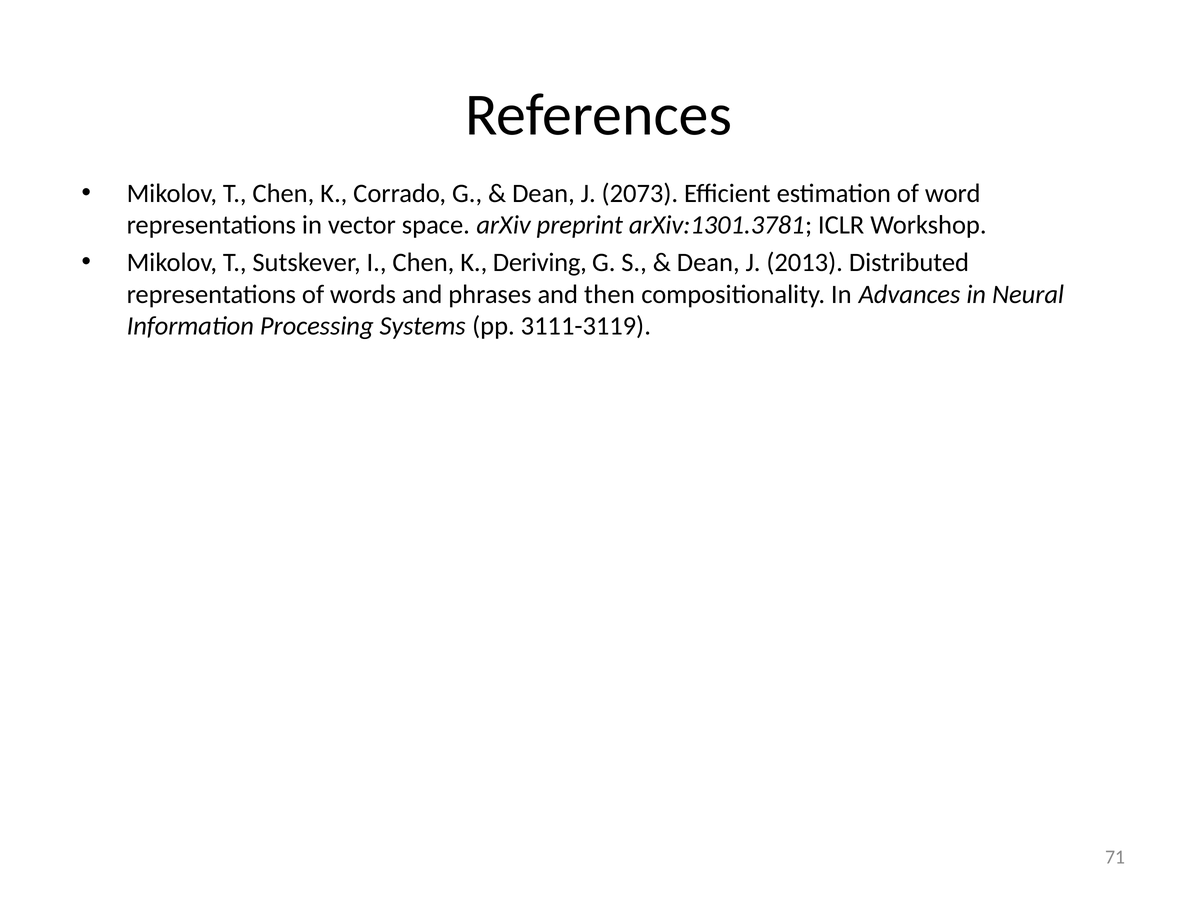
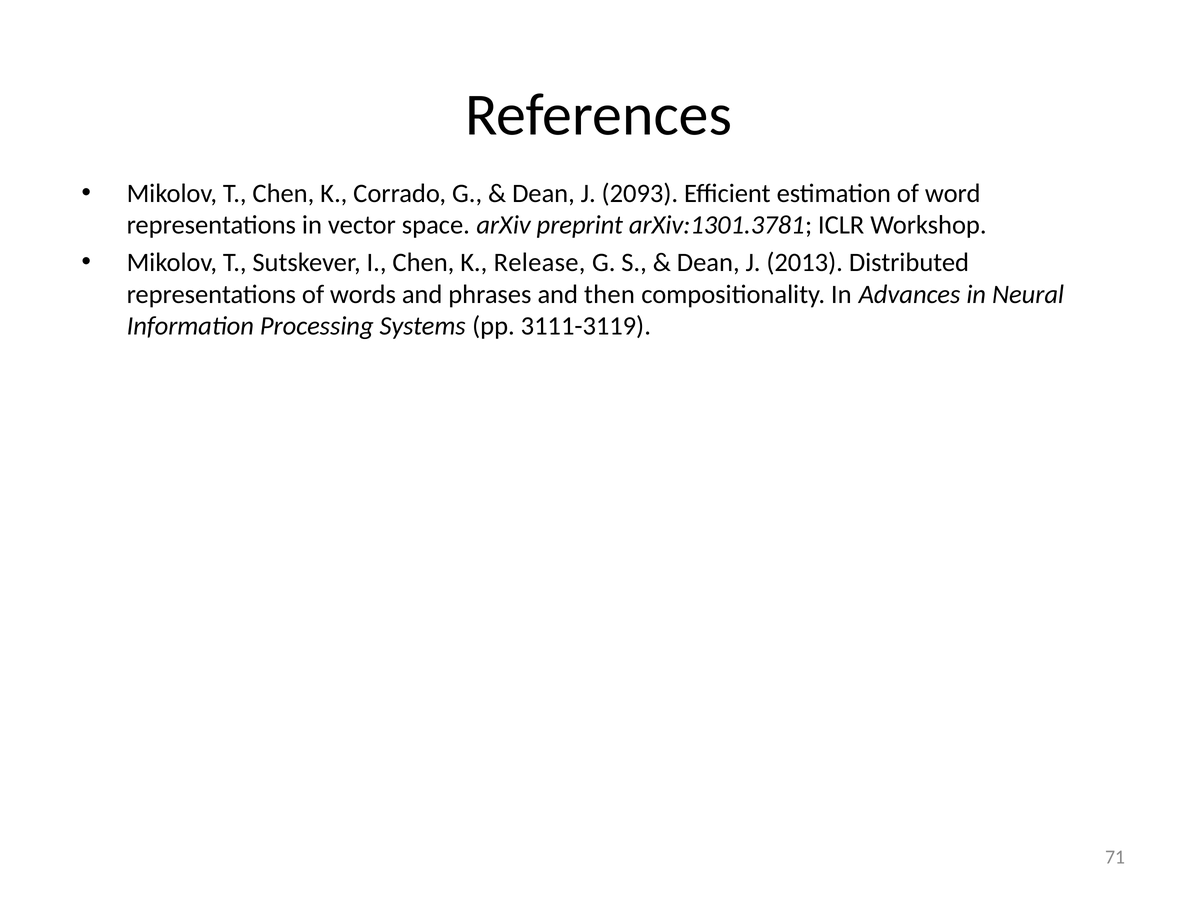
2073: 2073 -> 2093 (640, 193)
Deriving: Deriving -> Release (540, 262)
